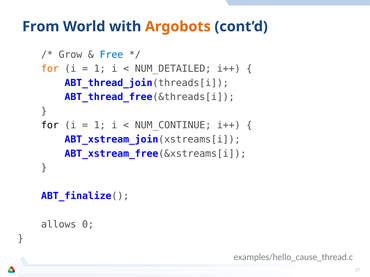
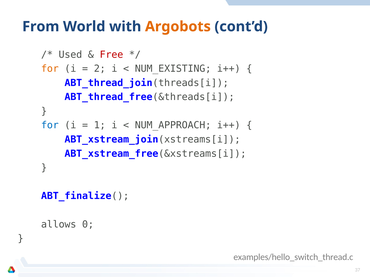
Grow: Grow -> Used (70, 55)
Free colour: blue -> red (111, 55)
1: 1 -> 2 (100, 69)
NUM_DETAILED: NUM_DETAILED -> NUM_EXISTING (173, 69)
for colour: black -> blue (50, 126)
NUM_CONTINUE: NUM_CONTINUE -> NUM_APPROACH (173, 126)
examples/hello_cause_thread.c: examples/hello_cause_thread.c -> examples/hello_switch_thread.c (293, 258)
